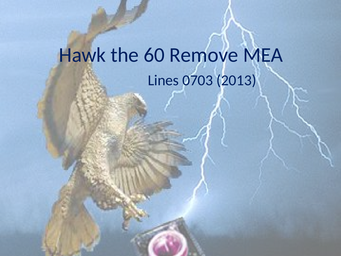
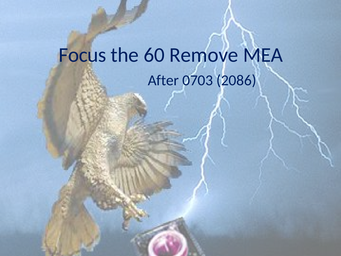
Hawk: Hawk -> Focus (82, 55)
Lines: Lines -> After (163, 80)
2013: 2013 -> 2086 (236, 80)
